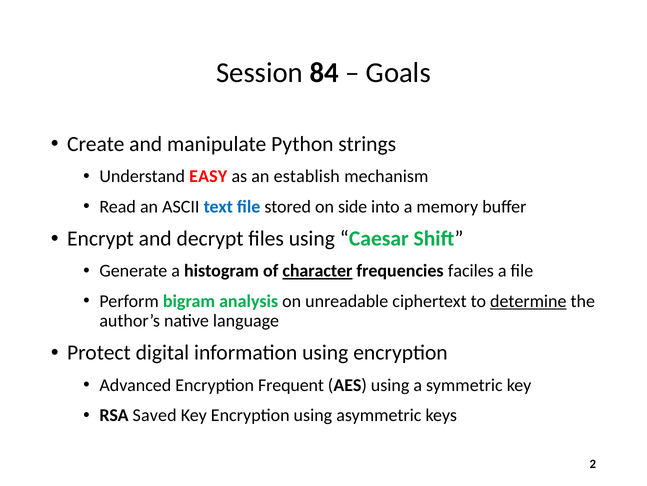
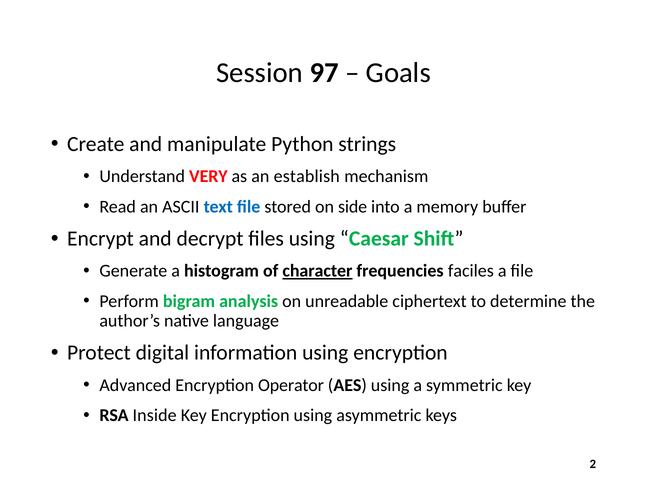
84: 84 -> 97 (324, 73)
EASY: EASY -> VERY (208, 176)
determine underline: present -> none (528, 301)
Frequent: Frequent -> Operator (291, 384)
Saved: Saved -> Inside (155, 415)
